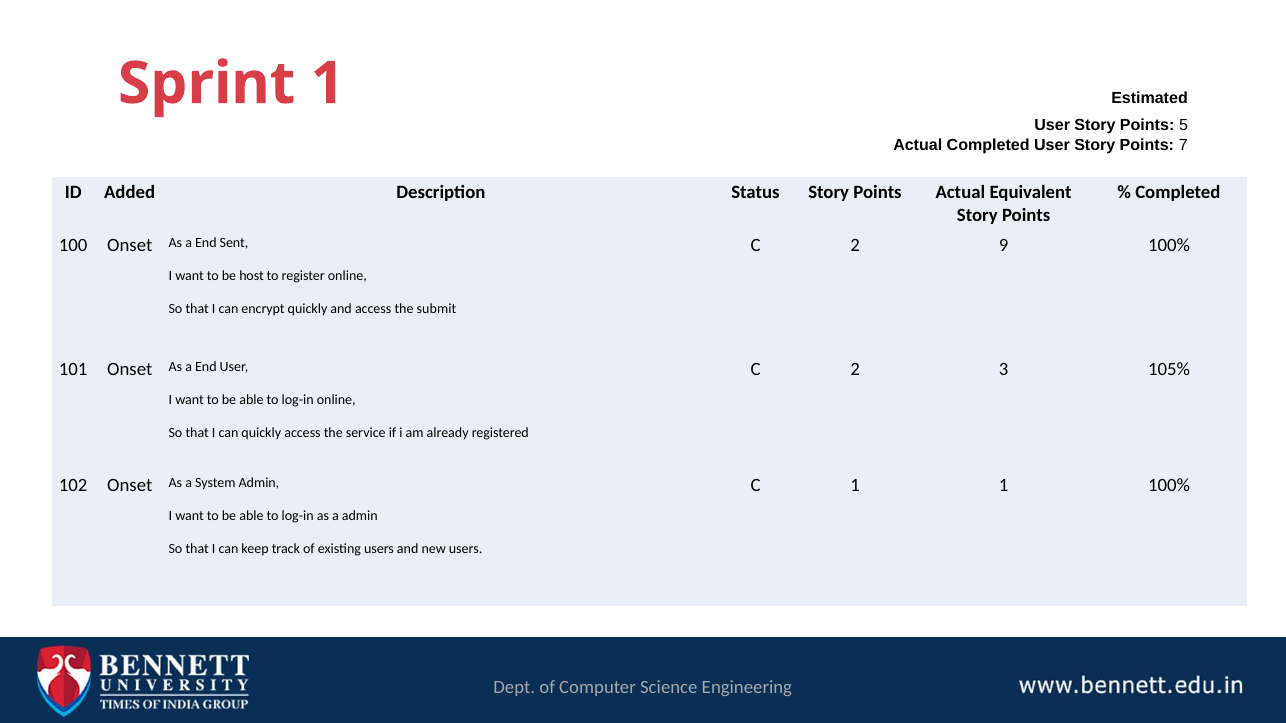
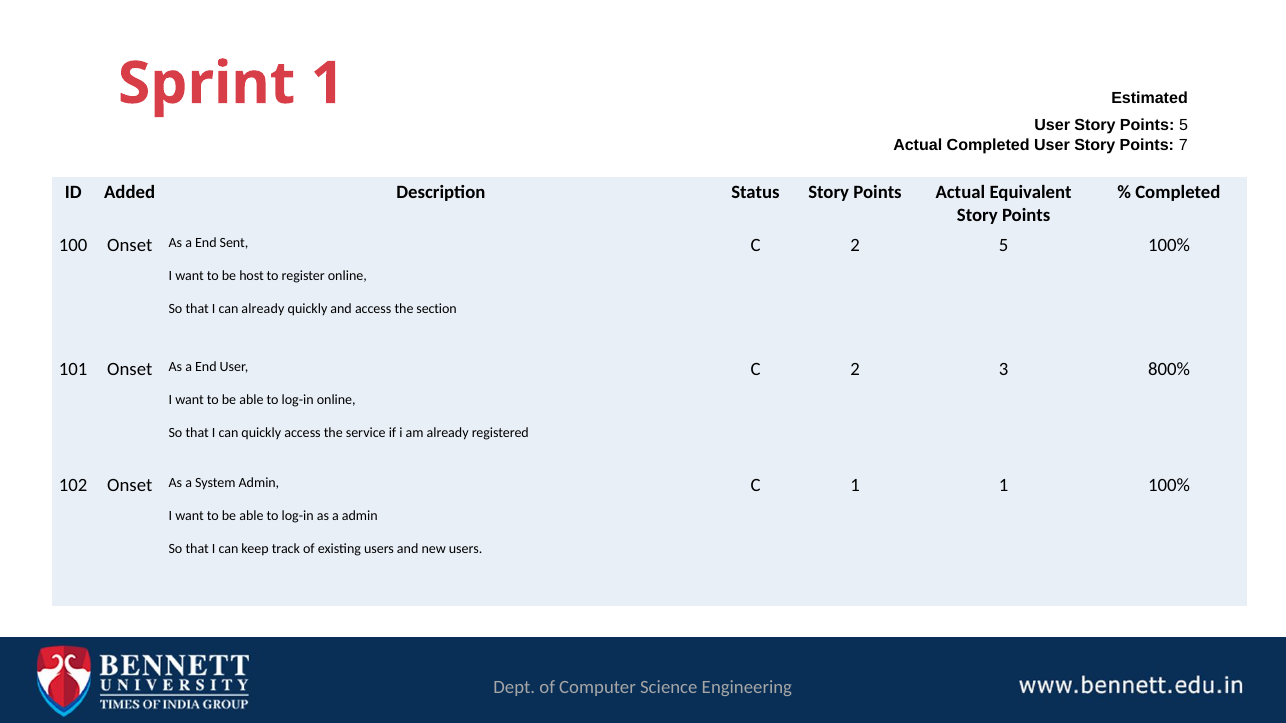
2 9: 9 -> 5 (1004, 246)
can encrypt: encrypt -> already (263, 309)
submit: submit -> section (437, 309)
105%: 105% -> 800% (1169, 370)
